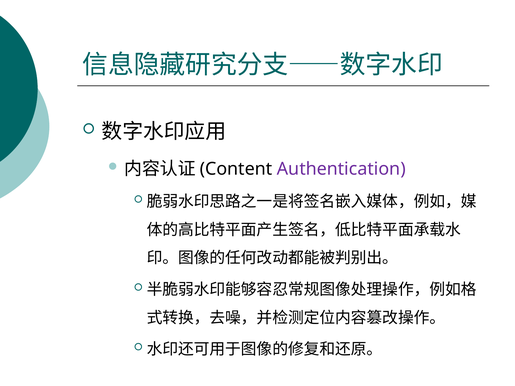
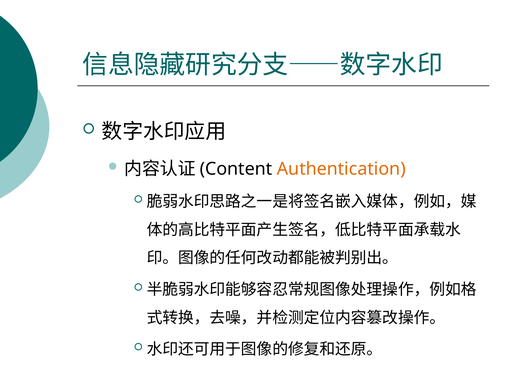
Authentication colour: purple -> orange (341, 169)
